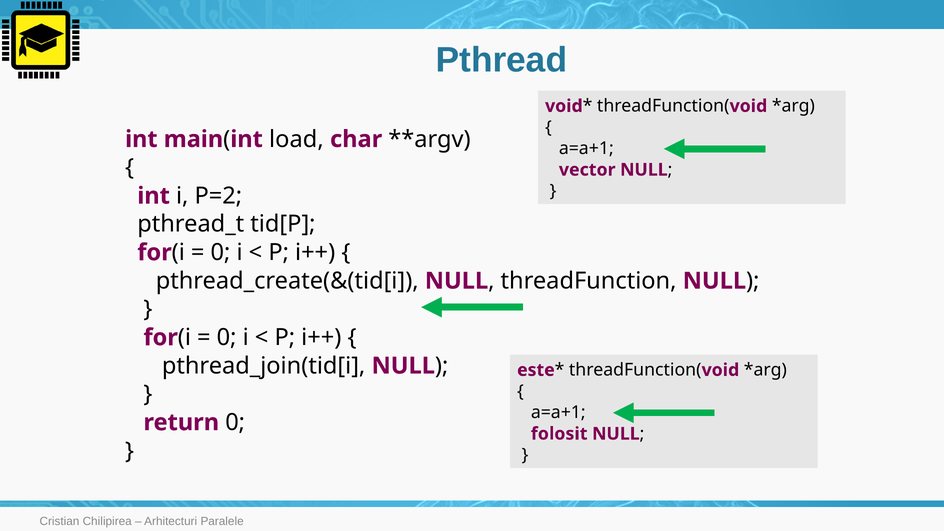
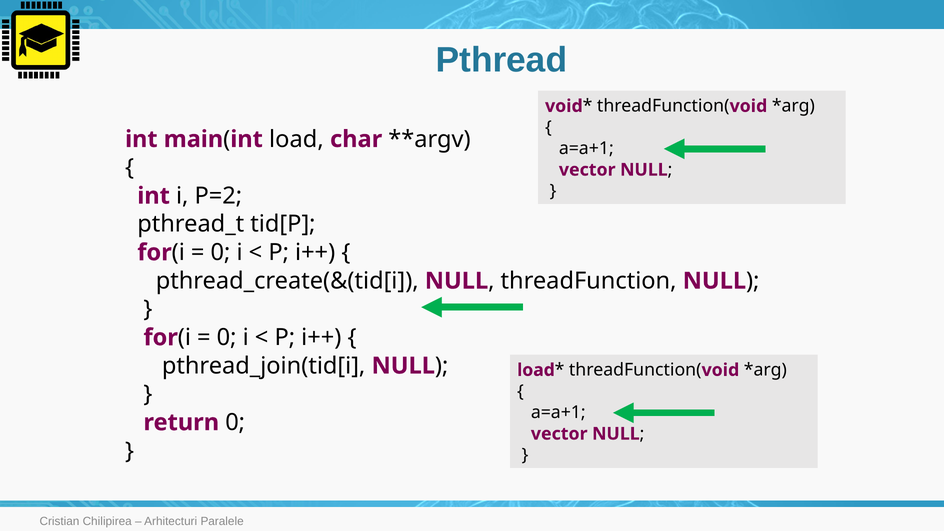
este: este -> load (536, 370)
folosit: folosit -> vector (559, 434)
